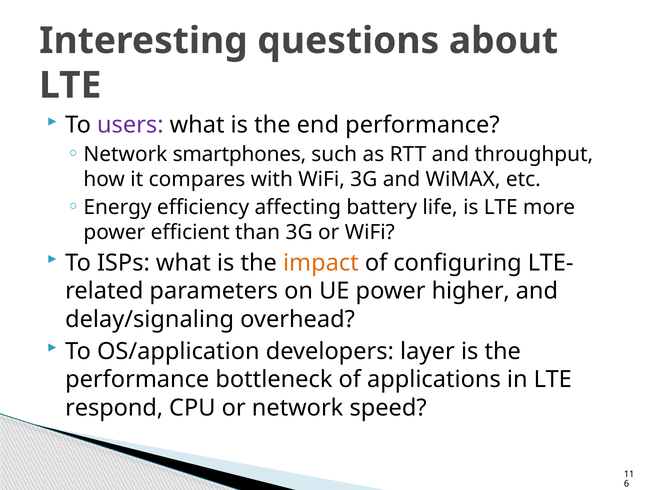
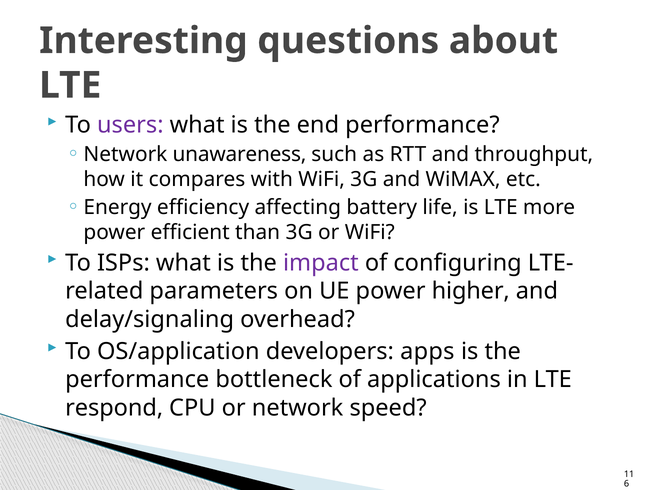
smartphones: smartphones -> unawareness (239, 154)
impact colour: orange -> purple (321, 263)
layer: layer -> apps (427, 351)
